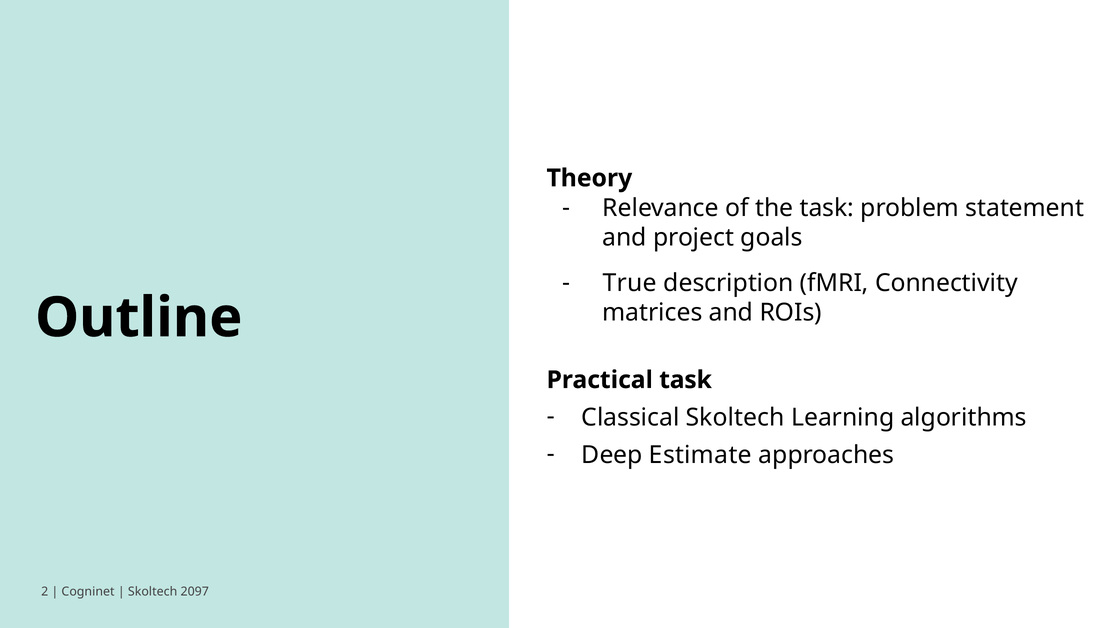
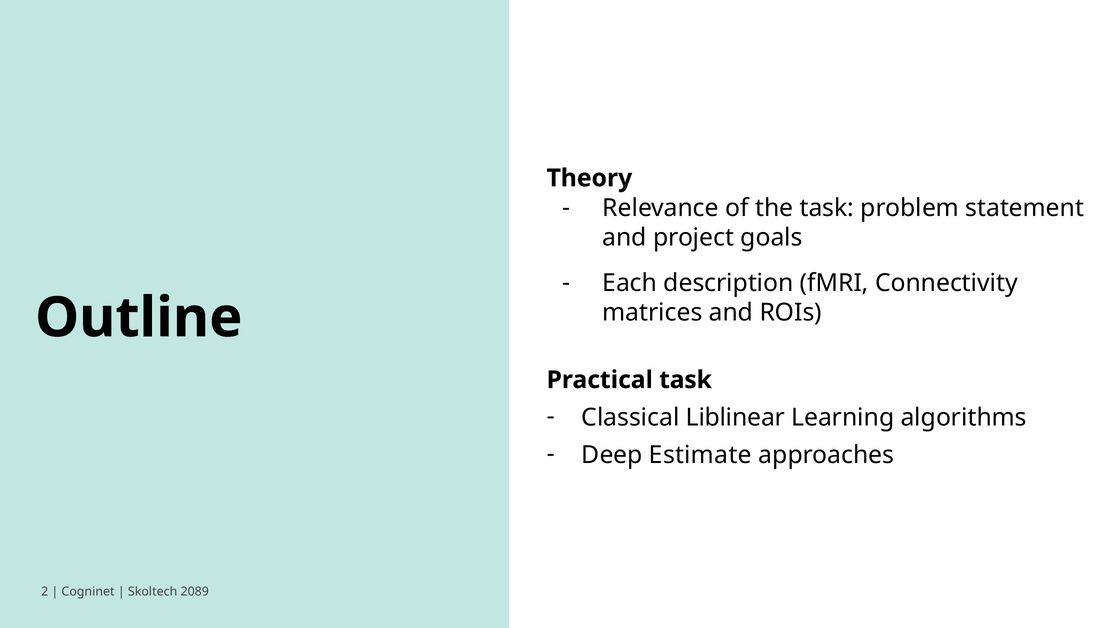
True: True -> Each (630, 283)
Classical Skoltech: Skoltech -> Liblinear (735, 417)
2097: 2097 -> 2089 (195, 591)
